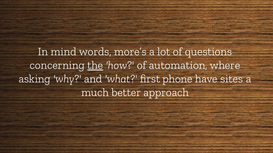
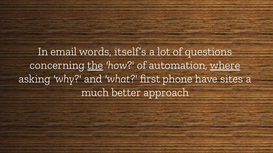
mind: mind -> email (64, 52)
more’s: more’s -> itself’s (130, 52)
where underline: none -> present (225, 65)
